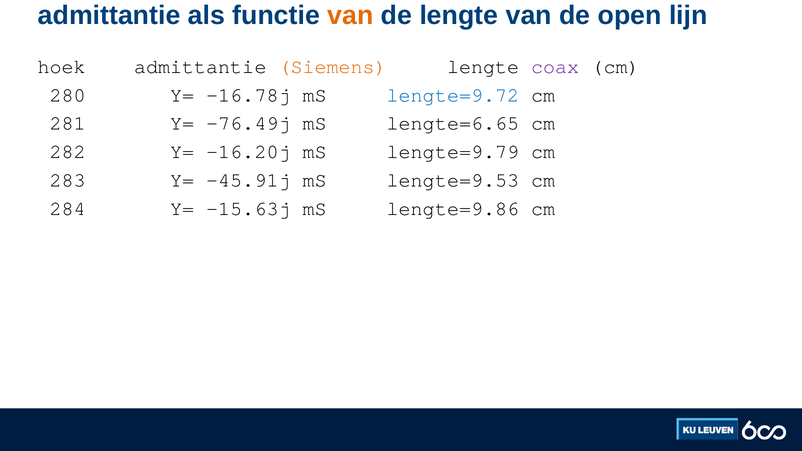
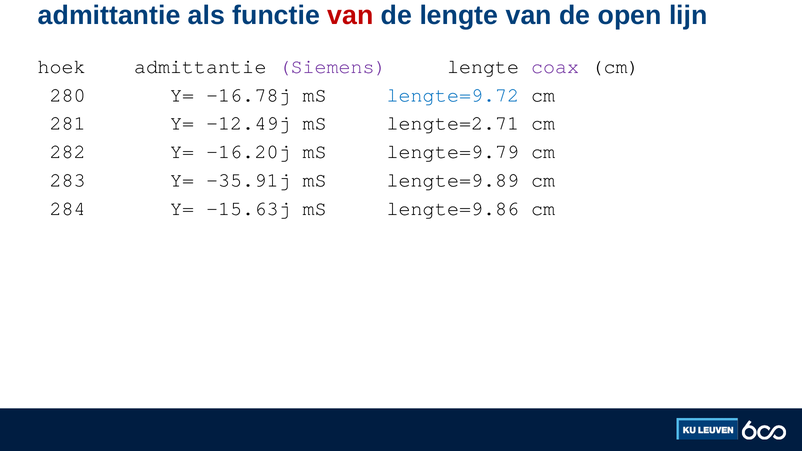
van colour: orange -> red (351, 15)
Siemens colour: orange -> purple (333, 67)
-76.49j: -76.49j -> -12.49j (248, 123)
lengte=6.65: lengte=6.65 -> lengte=2.71 (453, 123)
-45.91j: -45.91j -> -35.91j (248, 180)
lengte=9.53: lengte=9.53 -> lengte=9.89 (453, 180)
